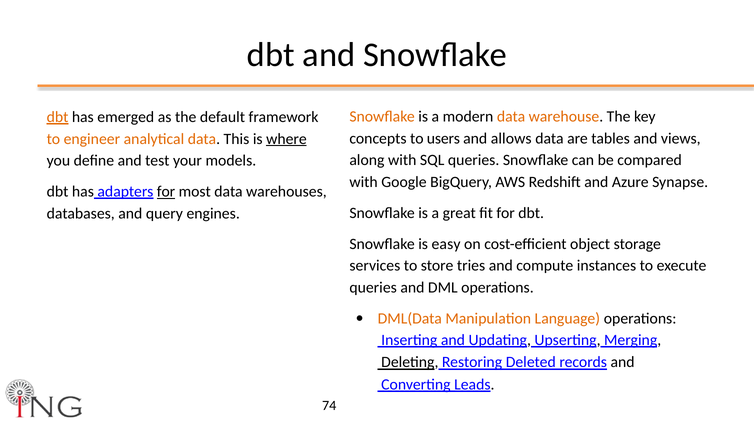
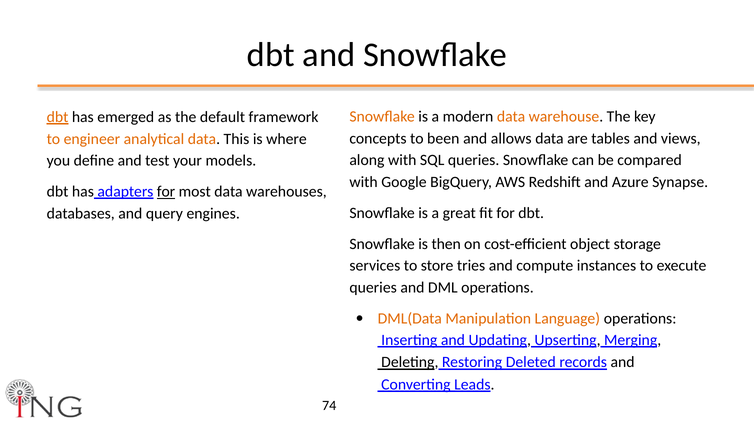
users: users -> been (443, 139)
where underline: present -> none (286, 139)
easy: easy -> then (446, 244)
